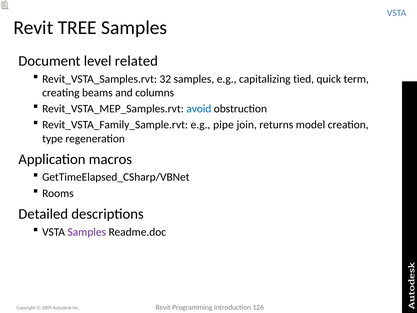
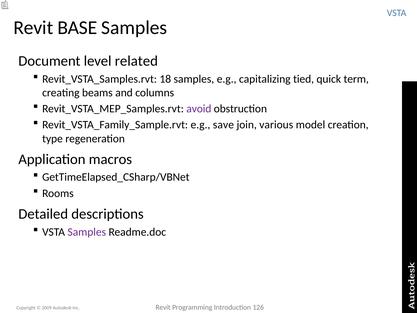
TREE: TREE -> BASE (77, 28)
32: 32 -> 18 (165, 79)
avoid colour: blue -> purple (199, 109)
pipe: pipe -> save (223, 125)
returns: returns -> various (276, 125)
